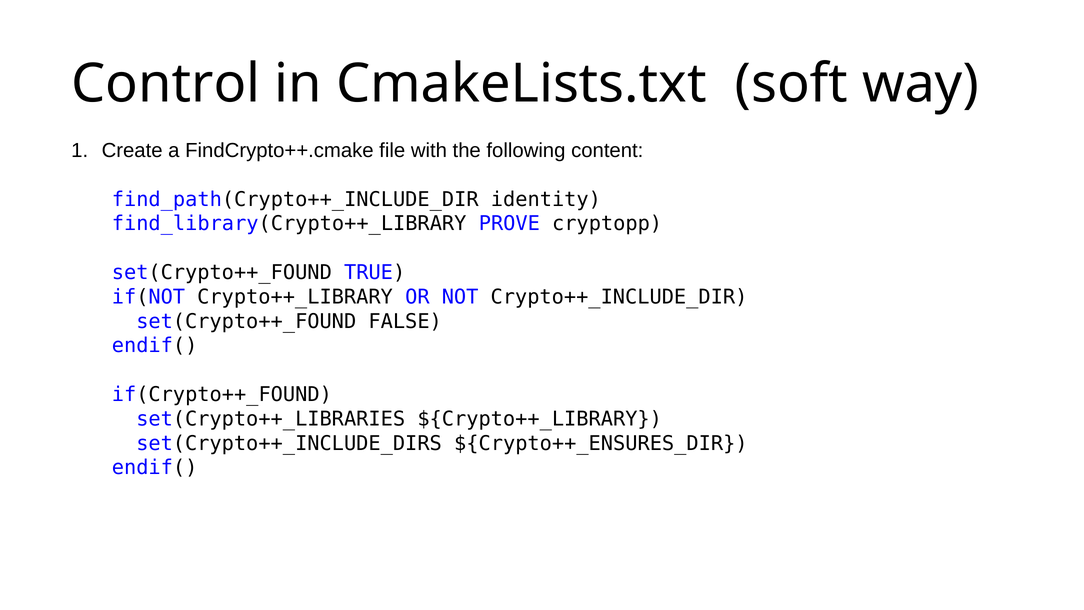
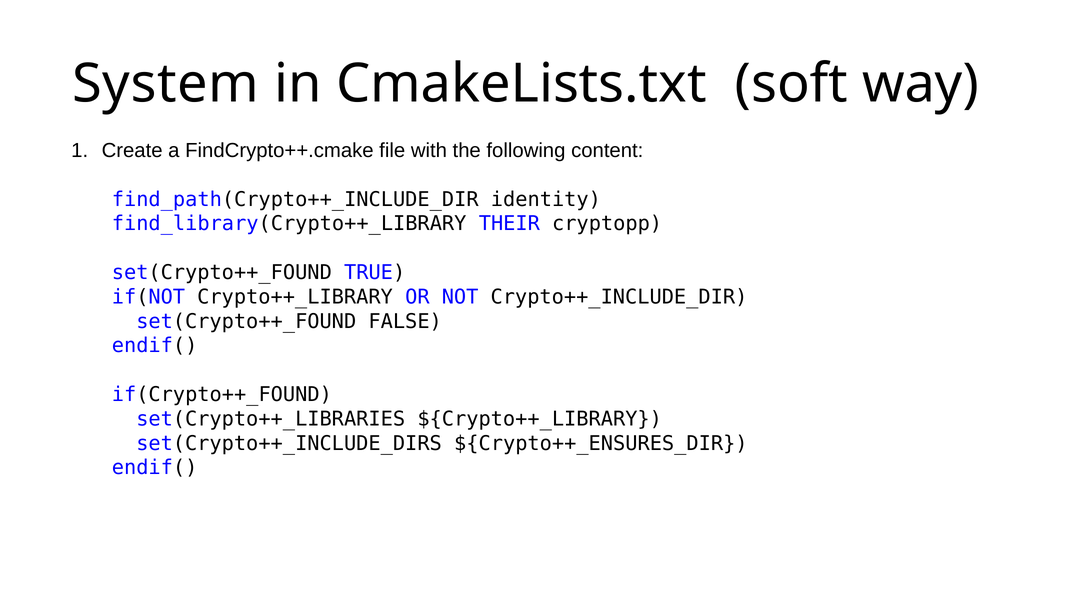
Control: Control -> System (166, 84)
PROVE: PROVE -> THEIR (509, 224)
